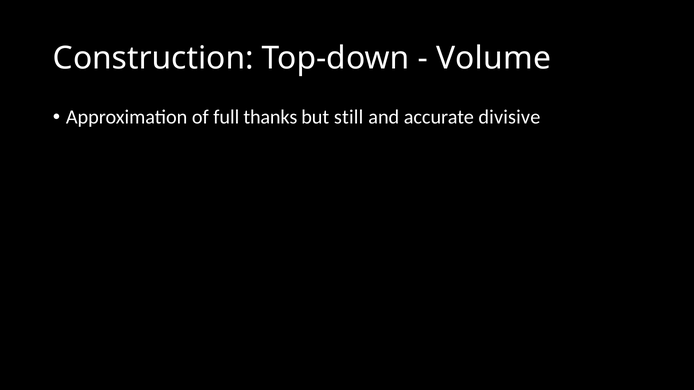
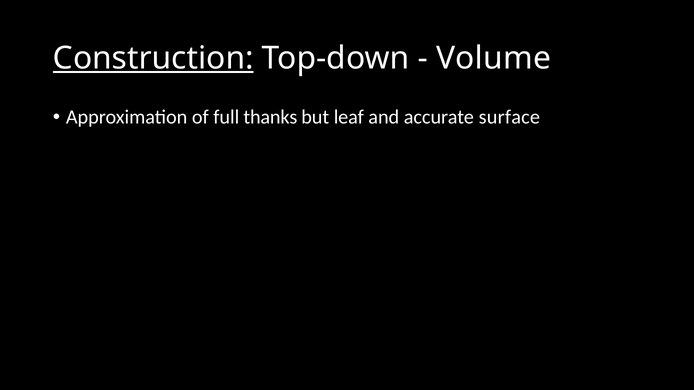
Construction underline: none -> present (153, 58)
still: still -> leaf (349, 117)
divisive: divisive -> surface (509, 117)
